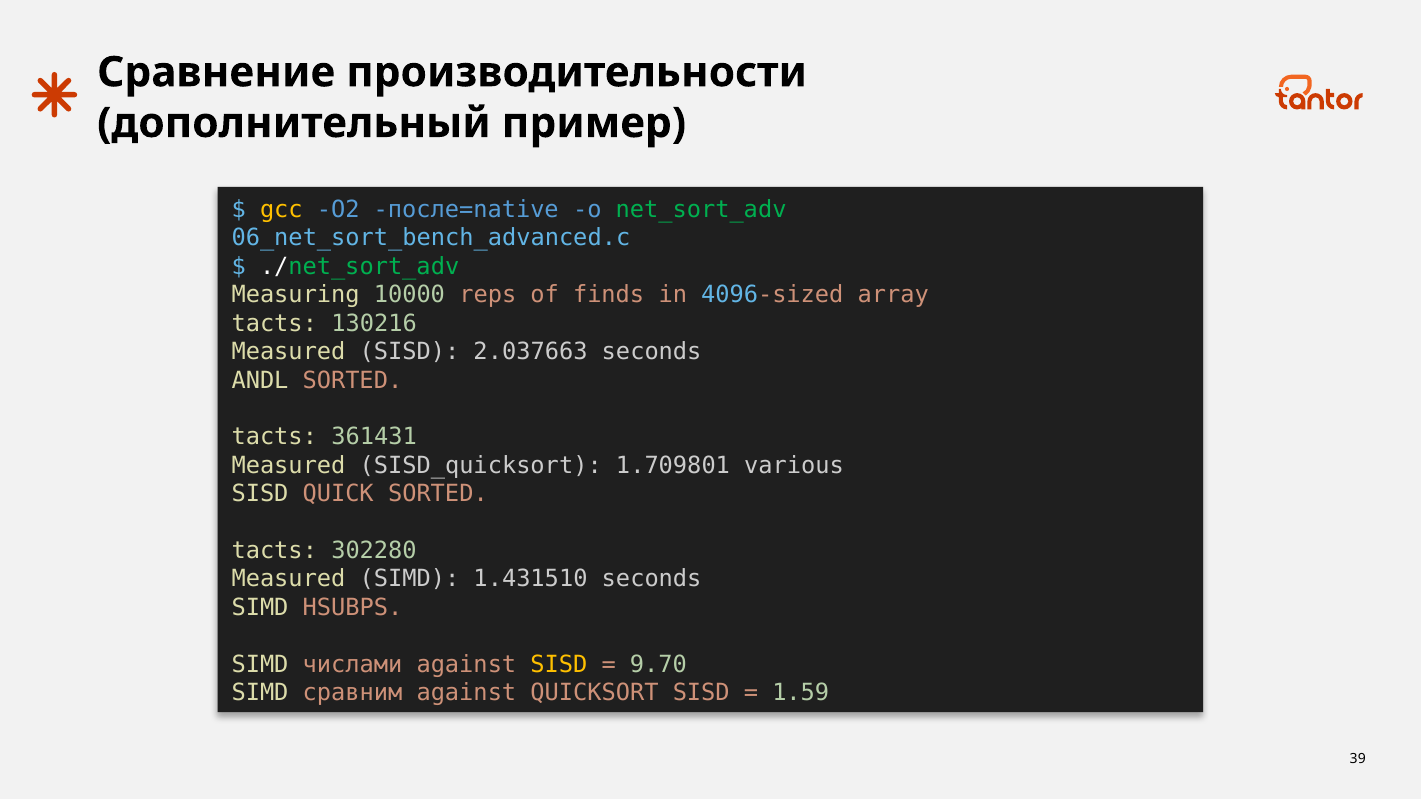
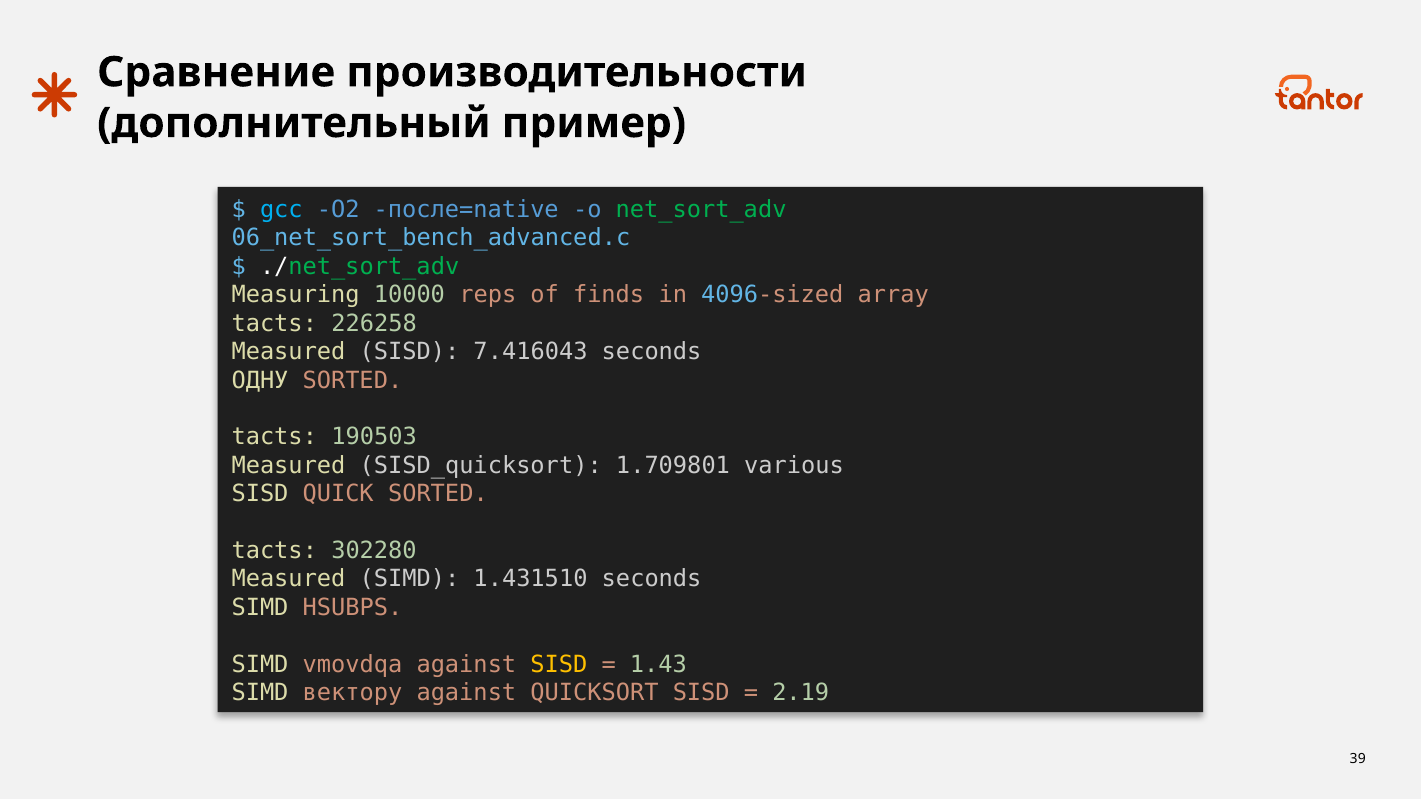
gcc colour: yellow -> light blue (281, 210)
130216: 130216 -> 226258 (374, 324)
2.037663: 2.037663 -> 7.416043 (531, 352)
ANDL: ANDL -> ОДНУ (260, 380)
361431: 361431 -> 190503 (374, 437)
числами: числами -> vmovdqa (352, 665)
9.70: 9.70 -> 1.43 (658, 665)
сравним: сравним -> вектору (352, 693)
1.59: 1.59 -> 2.19 (801, 693)
